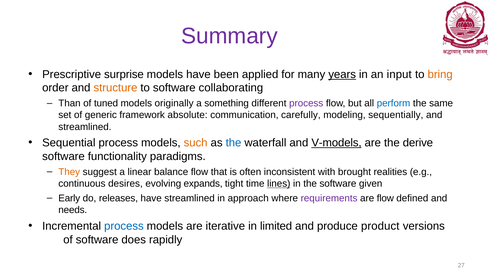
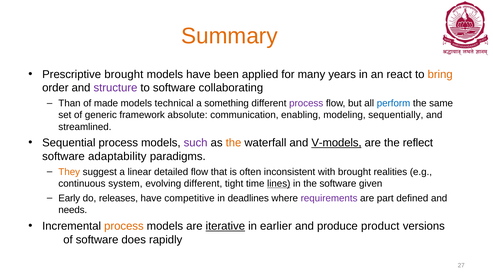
Summary colour: purple -> orange (230, 36)
Prescriptive surprise: surprise -> brought (124, 74)
years underline: present -> none (342, 74)
input: input -> react (399, 74)
structure colour: orange -> purple (115, 88)
tuned: tuned -> made (106, 103)
originally: originally -> technical (174, 103)
carefully: carefully -> enabling (301, 115)
such colour: orange -> purple (196, 143)
the colour: blue -> orange (234, 143)
derive: derive -> reflect (418, 143)
functionality: functionality -> adaptability (117, 156)
balance: balance -> detailed (171, 172)
desires: desires -> system (125, 183)
evolving expands: expands -> different (203, 183)
have streamlined: streamlined -> competitive (190, 198)
approach: approach -> deadlines (248, 198)
are flow: flow -> part (385, 198)
process colour: blue -> orange (124, 226)
iterative underline: none -> present (225, 226)
limited: limited -> earlier (276, 226)
